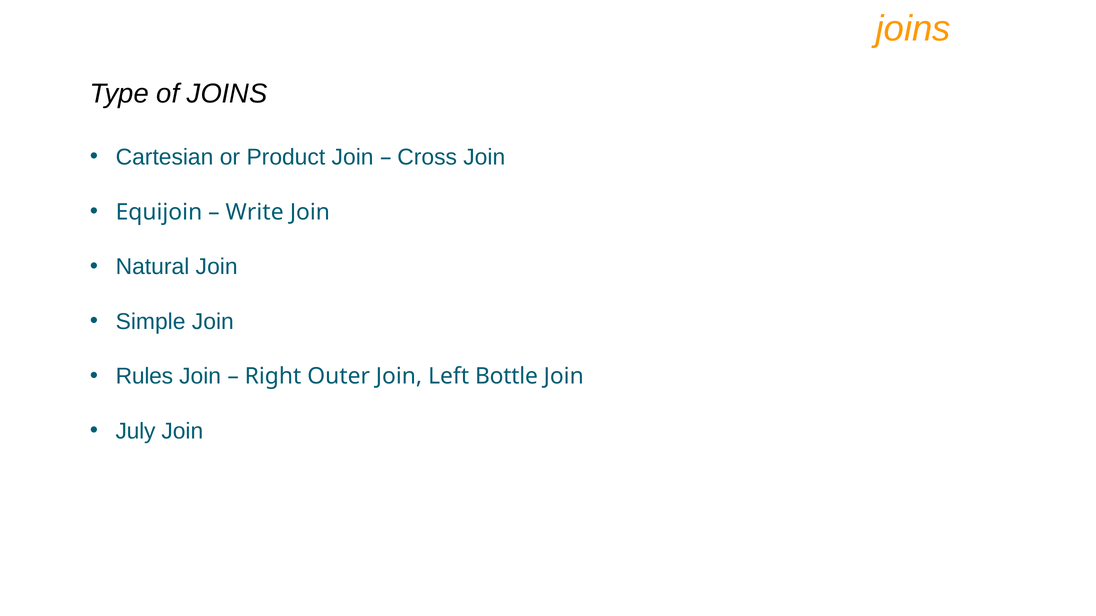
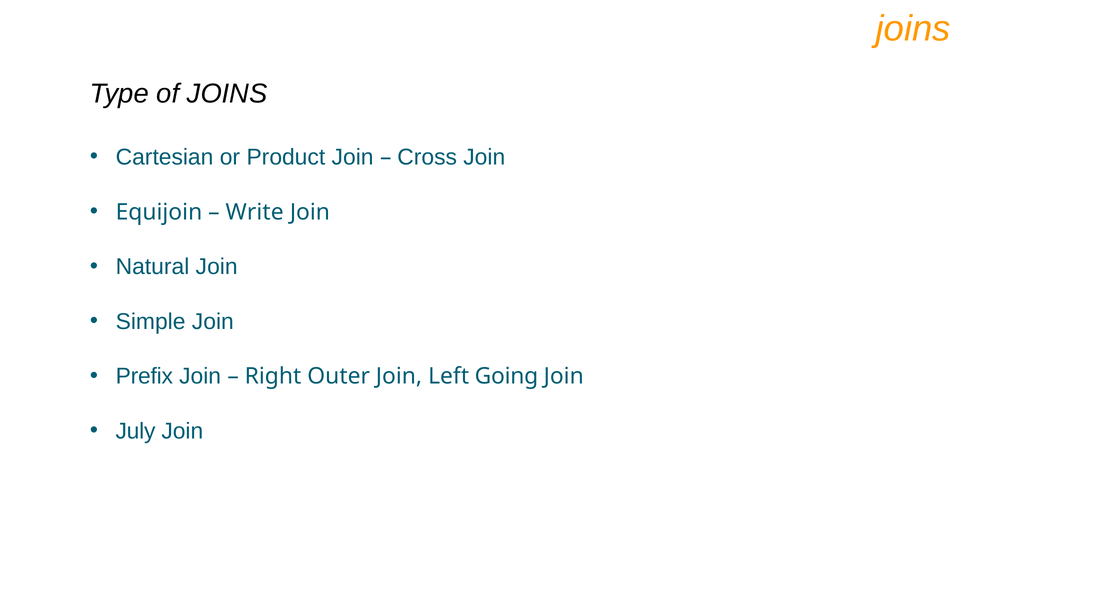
Rules: Rules -> Prefix (144, 377)
Bottle: Bottle -> Going (506, 377)
